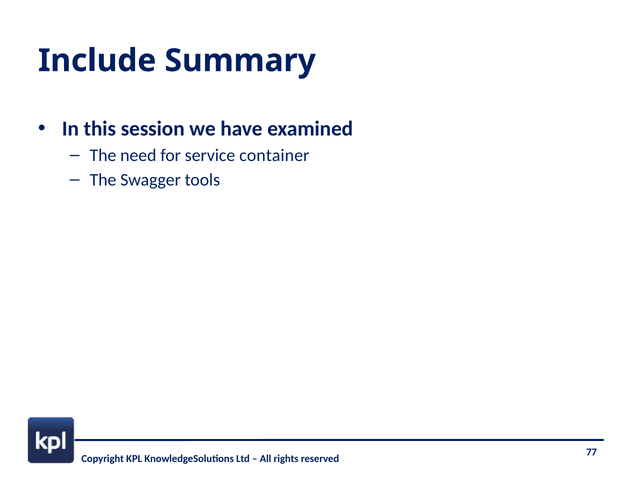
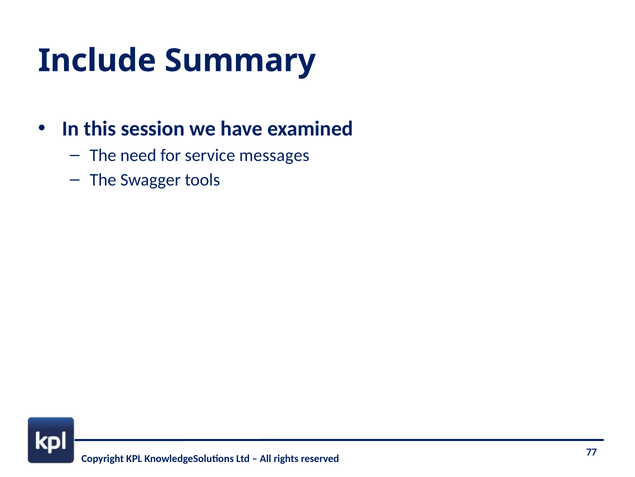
container: container -> messages (274, 155)
